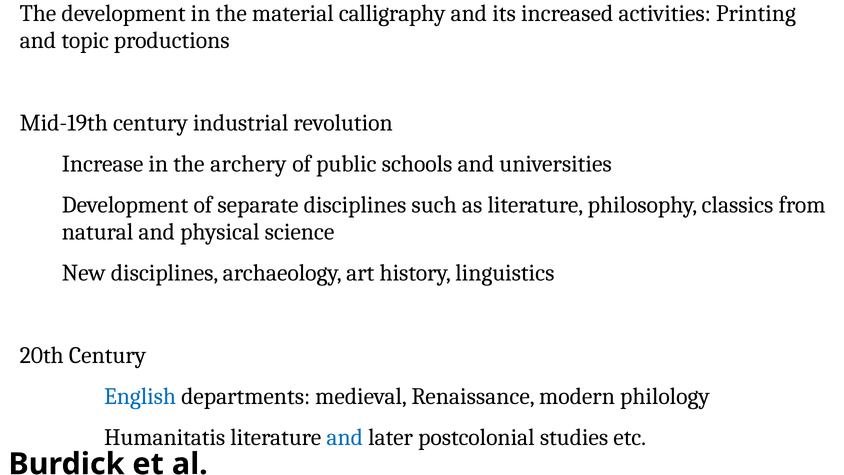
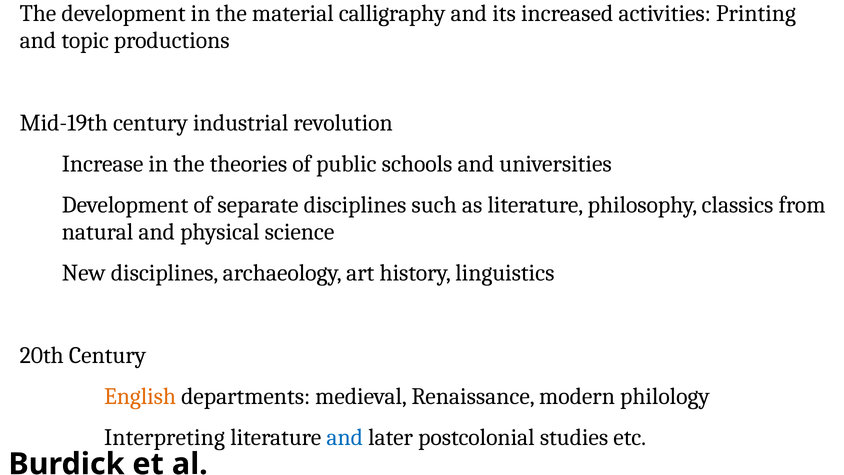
archery: archery -> theories (248, 164)
English colour: blue -> orange (140, 396)
Humanitatis: Humanitatis -> Interpreting (165, 437)
